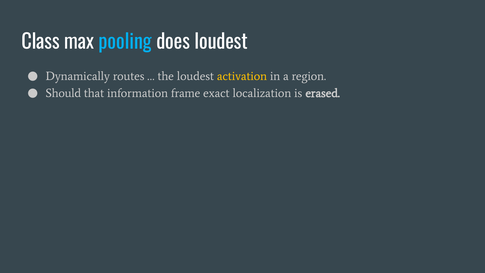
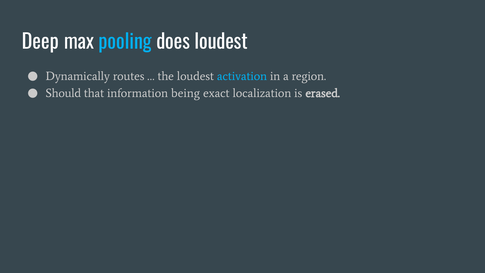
Class: Class -> Deep (40, 42)
activation colour: yellow -> light blue (242, 76)
frame: frame -> being (185, 93)
